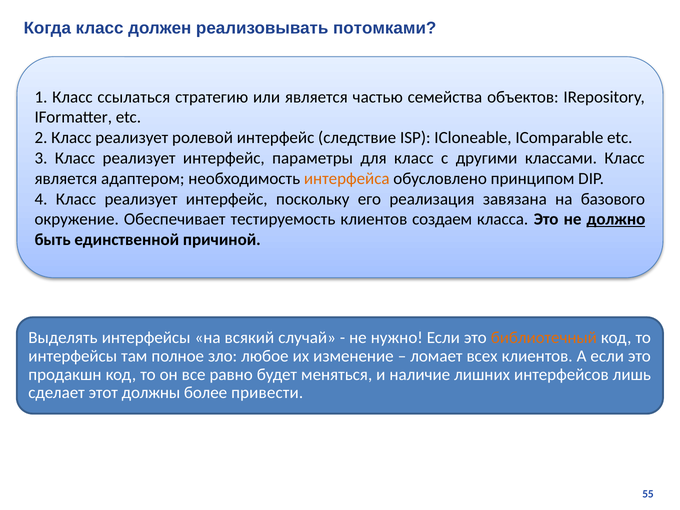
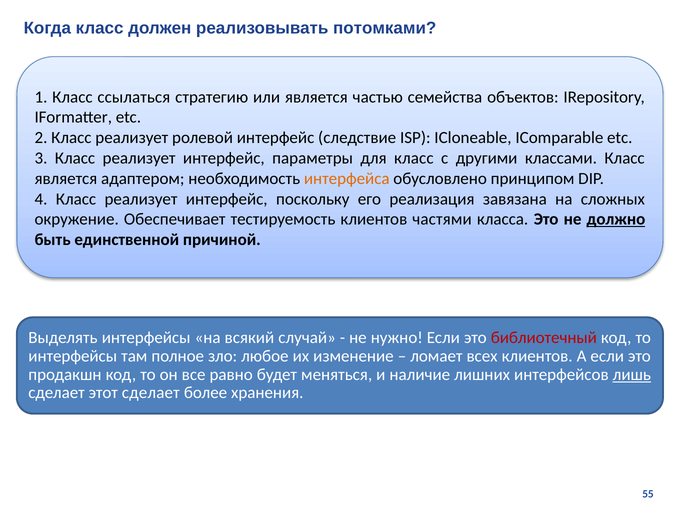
базового: базового -> сложных (613, 199)
создаем: создаем -> частями (442, 219)
библиотечный colour: orange -> red (544, 338)
лишь underline: none -> present (632, 375)
этот должны: должны -> сделает (151, 393)
привести: привести -> хранения (267, 393)
